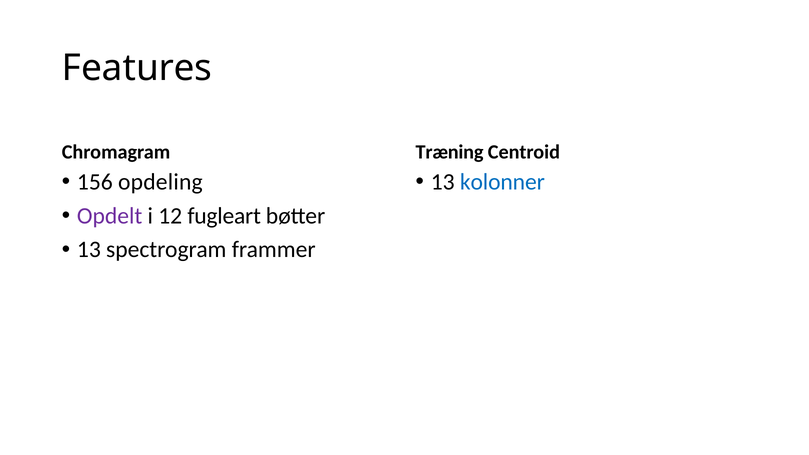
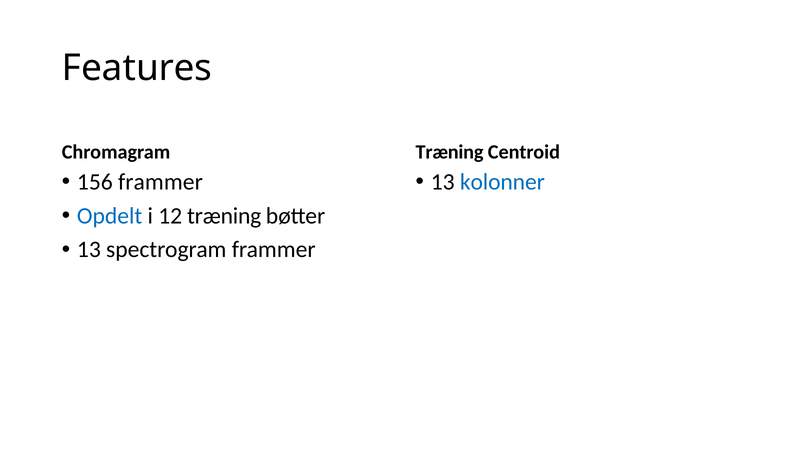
156 opdeling: opdeling -> frammer (160, 182)
Opdelt colour: purple -> blue (110, 216)
12 fugleart: fugleart -> træning (224, 216)
